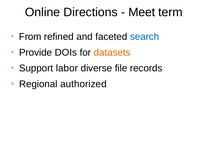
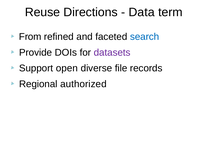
Online: Online -> Reuse (43, 12)
Meet: Meet -> Data (142, 12)
datasets colour: orange -> purple (112, 52)
labor: labor -> open (67, 68)
